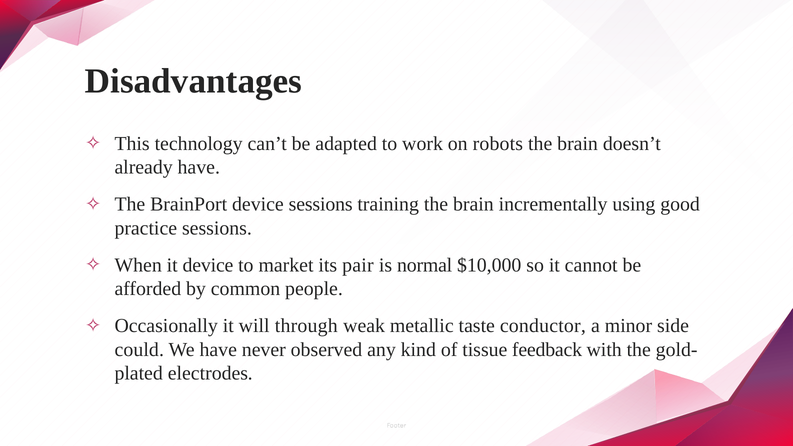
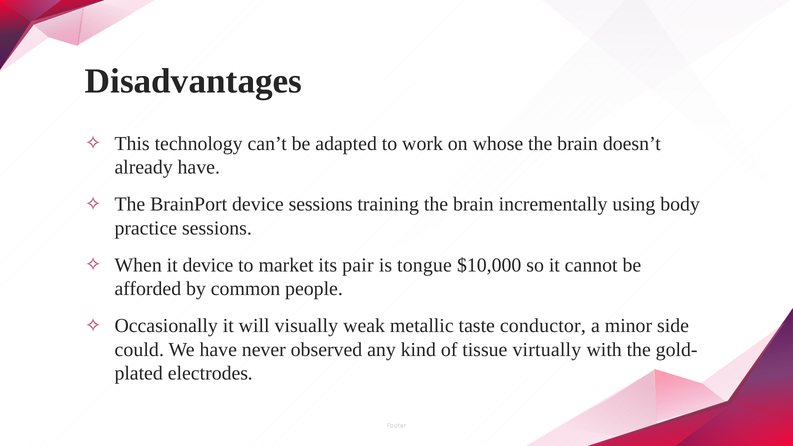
robots: robots -> whose (498, 144)
good: good -> body (680, 204)
normal: normal -> tongue (424, 265)
through: through -> visually (306, 326)
feedback: feedback -> virtually (547, 350)
